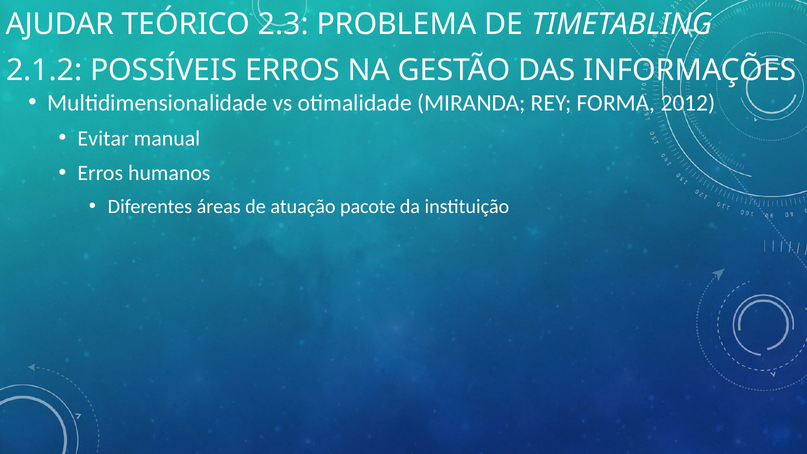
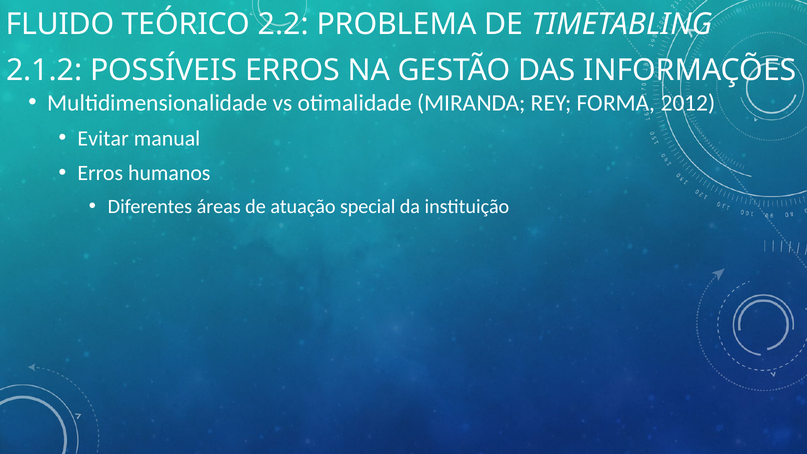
AJUDAR: AJUDAR -> FLUIDO (60, 24)
2.3: 2.3 -> 2.2 (283, 24)
pacote: pacote -> special (368, 207)
